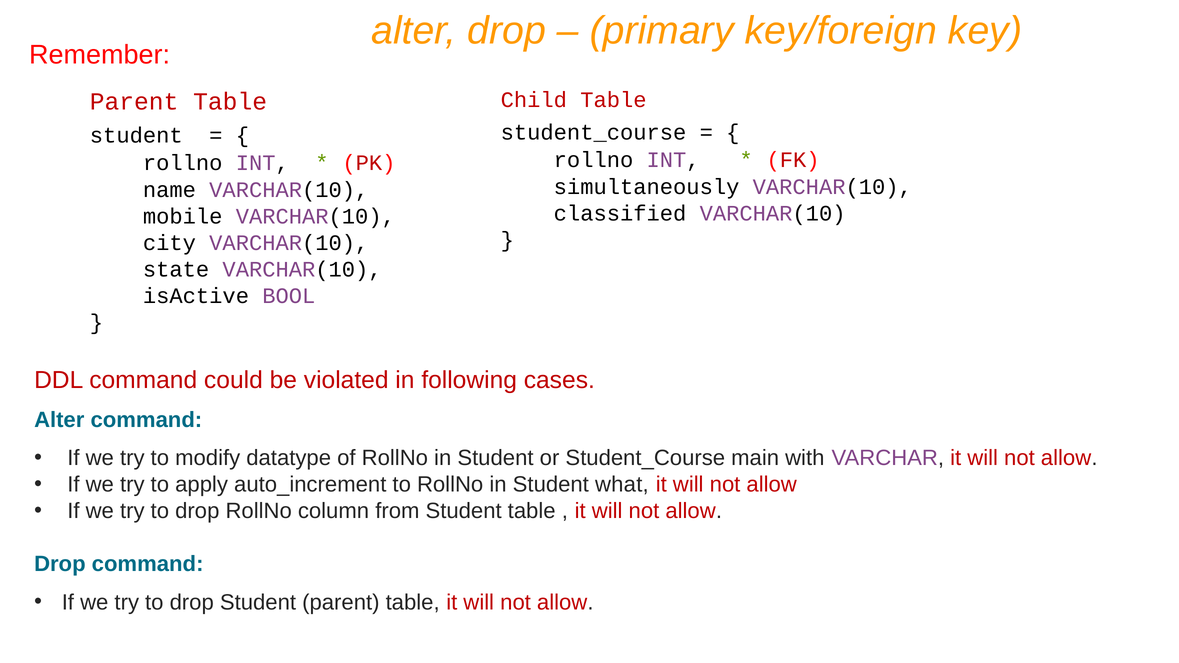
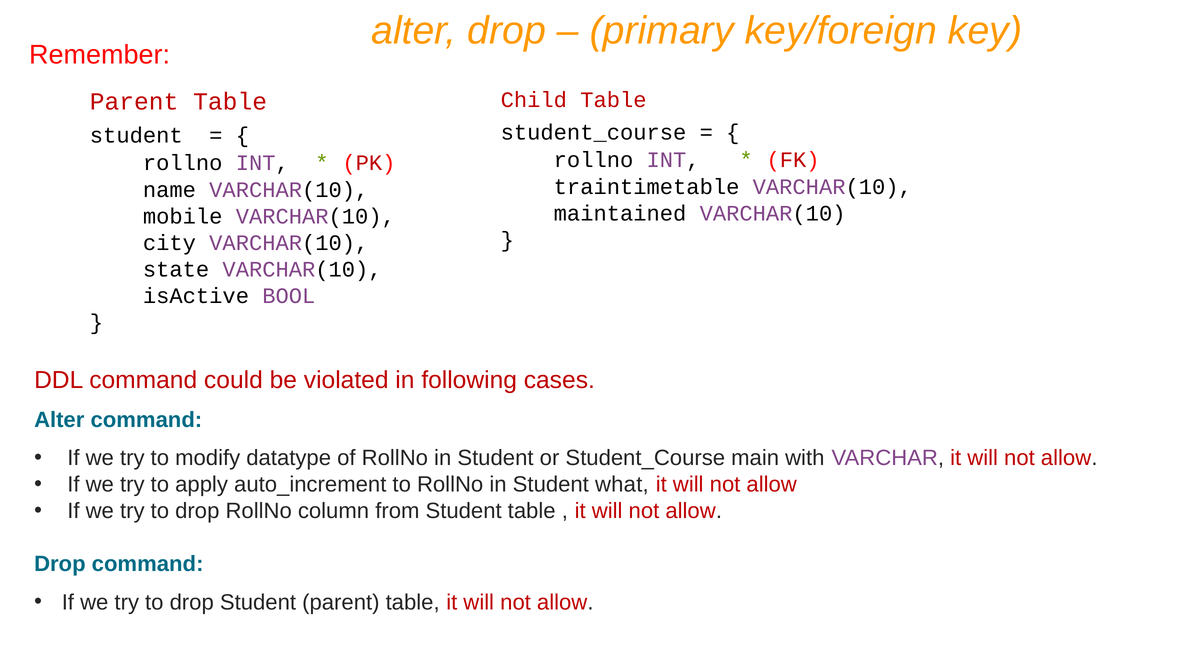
simultaneously: simultaneously -> traintimetable (647, 187)
classified: classified -> maintained (620, 214)
